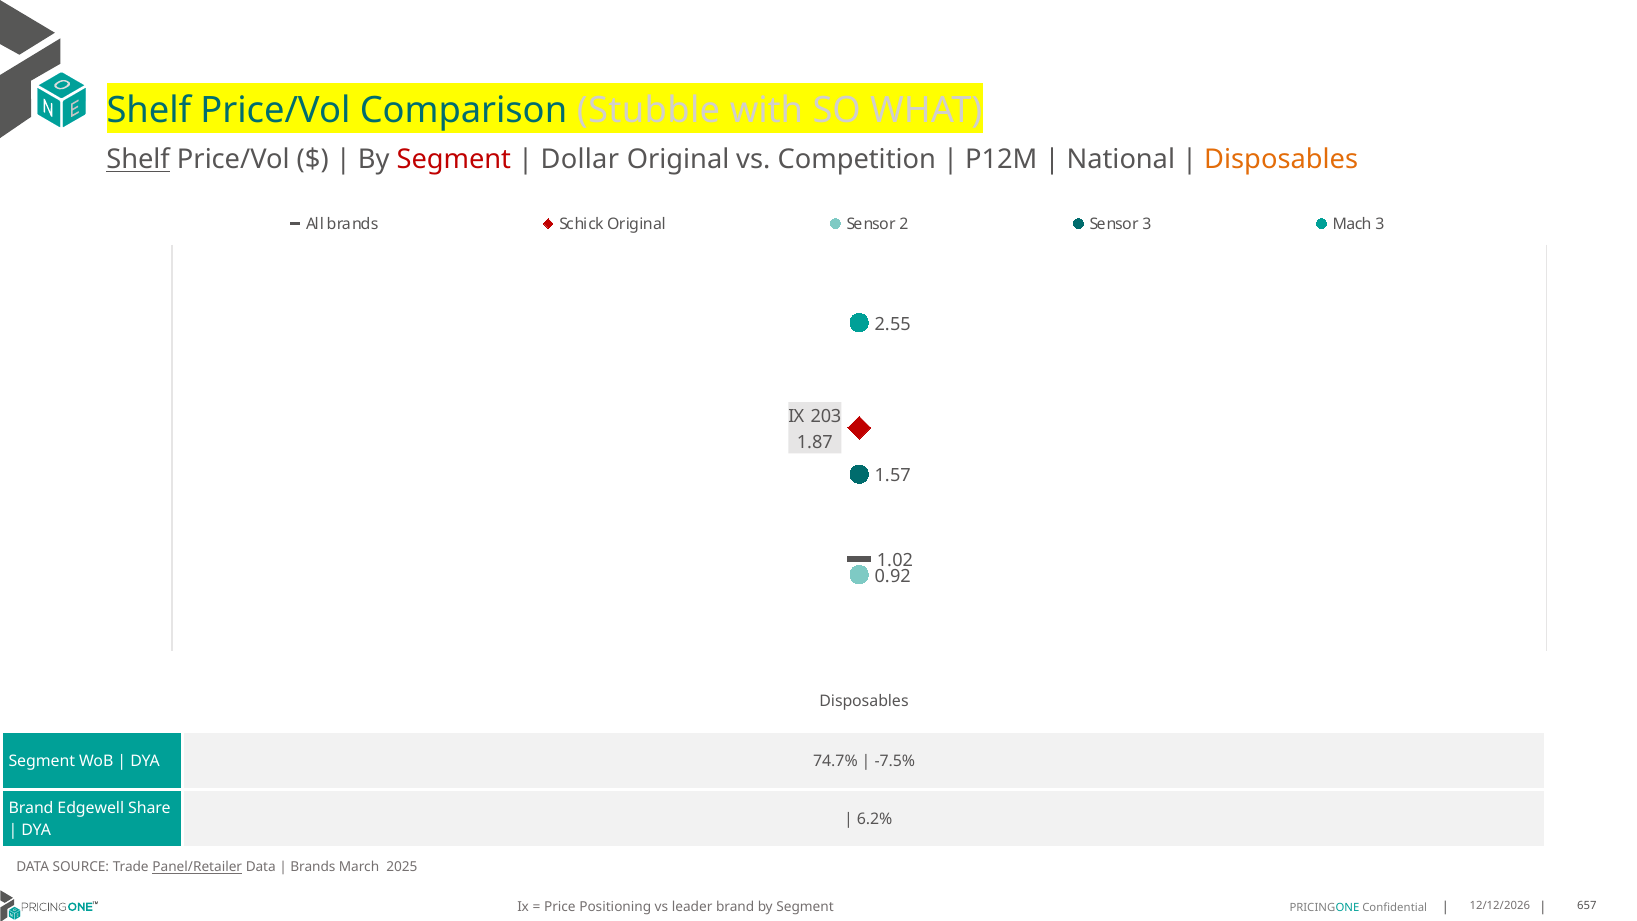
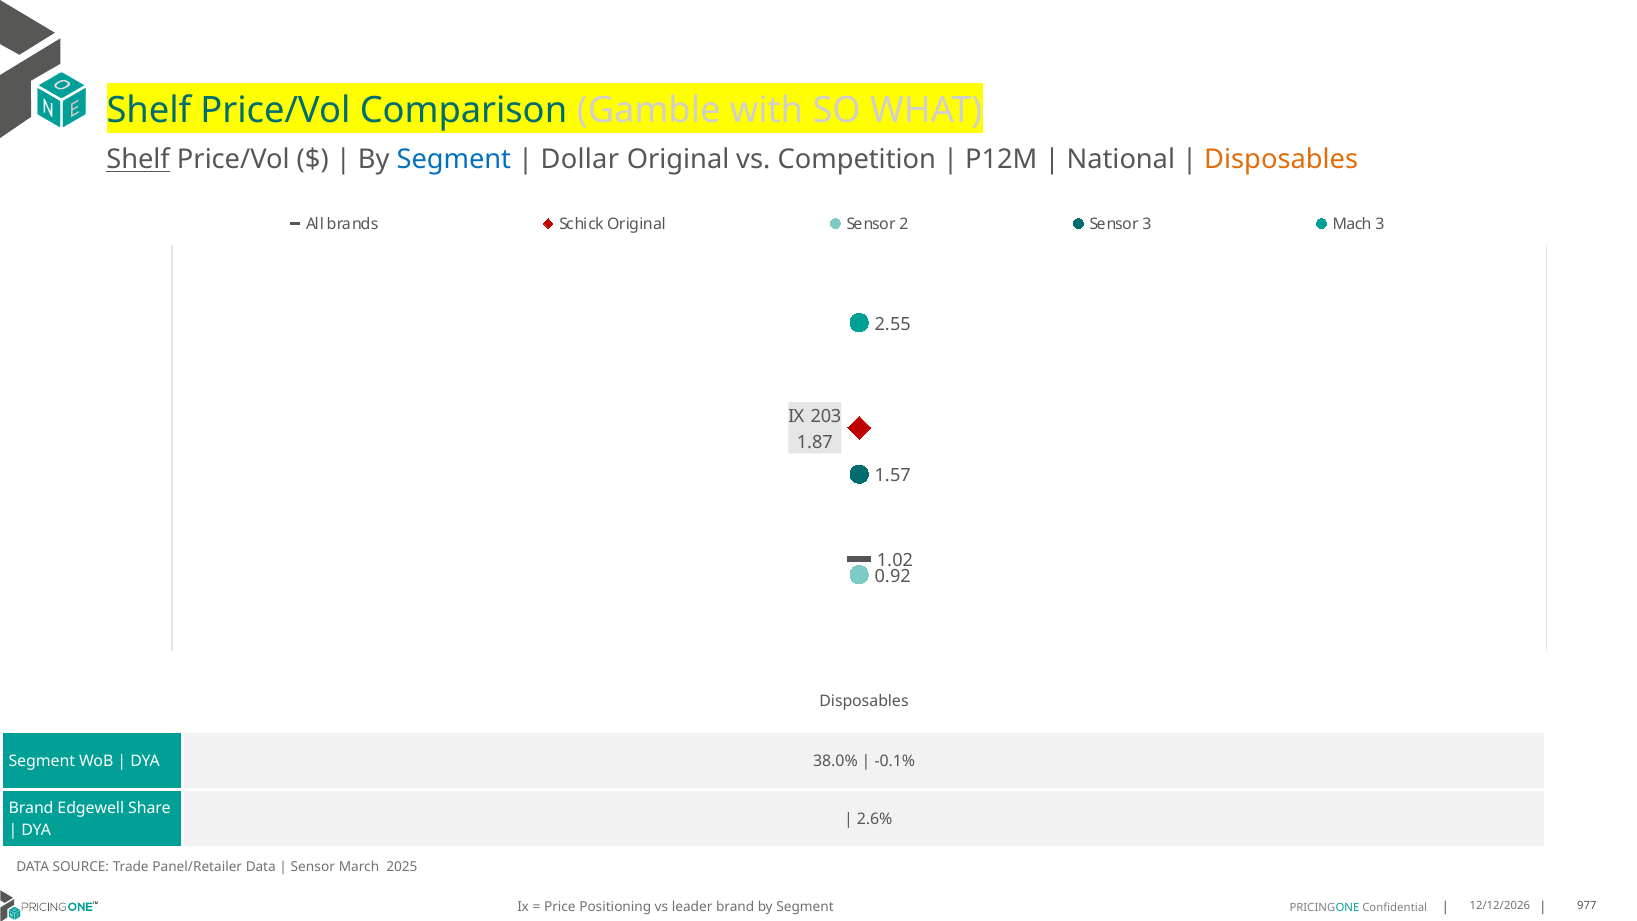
Stubble: Stubble -> Gamble (649, 110)
Segment colour: red -> blue (454, 160)
74.7%: 74.7% -> 38.0% (835, 761)
-7.5%: -7.5% -> -0.1% (895, 761)
6.2%: 6.2% -> 2.6% (875, 819)
Panel/Retailer underline: present -> none (197, 867)
Brands: Brands -> Sensor (313, 867)
657: 657 -> 977 (1587, 905)
